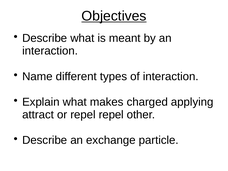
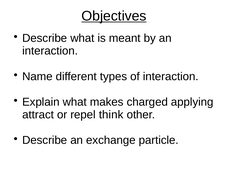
repel repel: repel -> think (111, 115)
